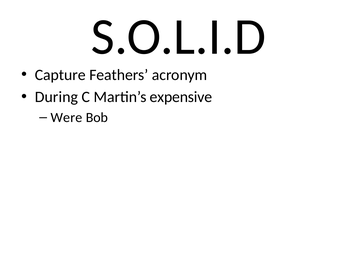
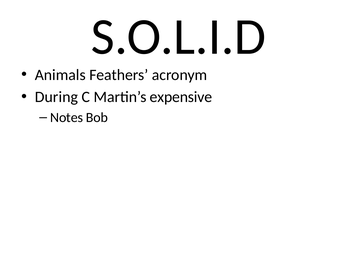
Capture: Capture -> Animals (60, 75)
Were: Were -> Notes (67, 117)
